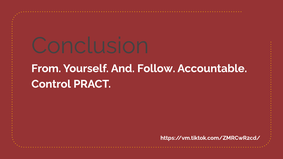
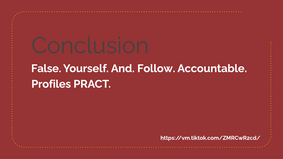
From: From -> False (46, 69)
Control: Control -> Profiles (51, 84)
